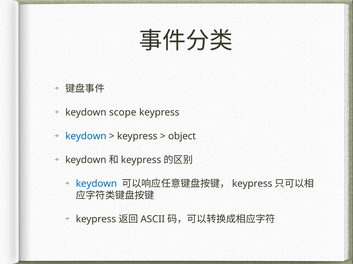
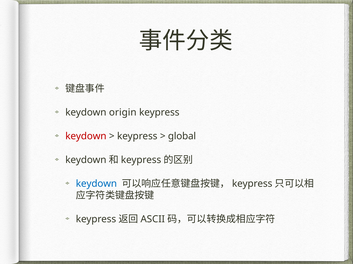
scope: scope -> origin (123, 113)
keydown colour: blue -> red (86, 137)
object: object -> global (182, 137)
